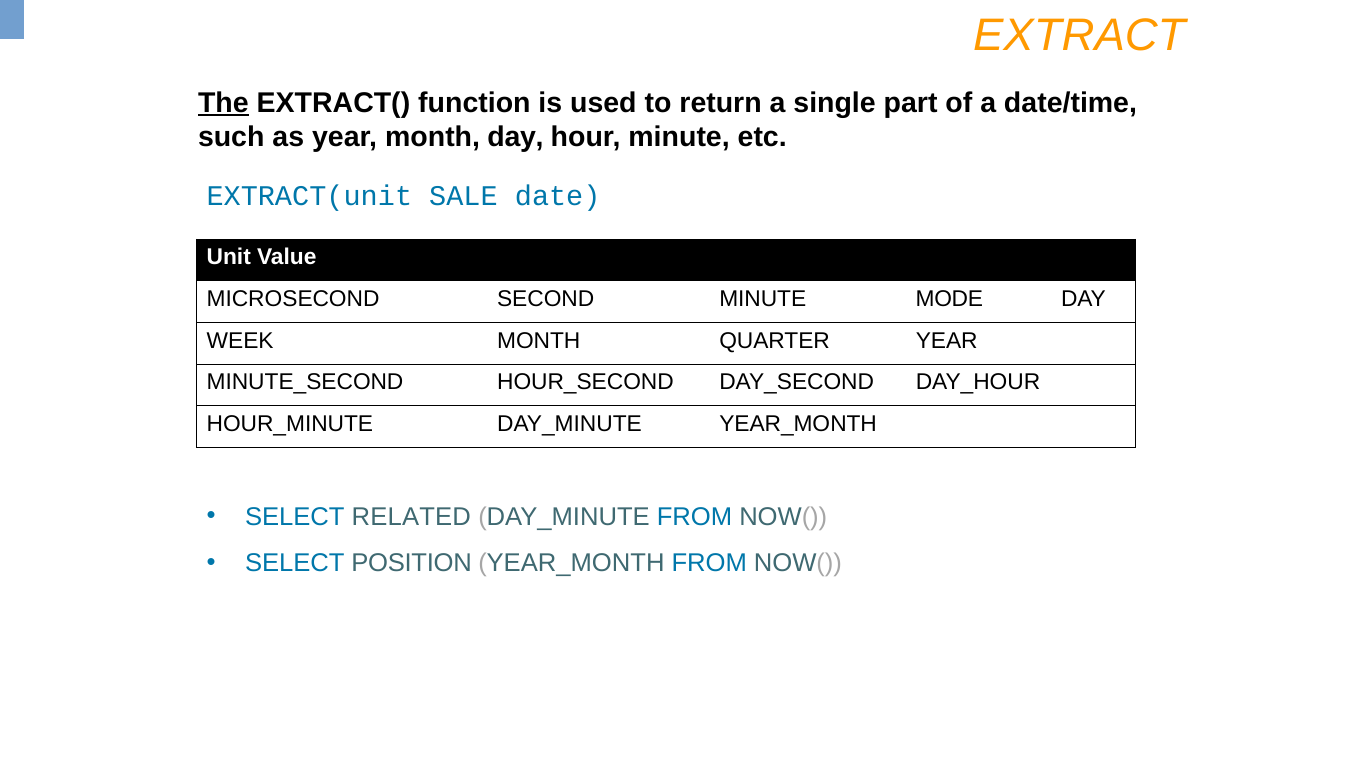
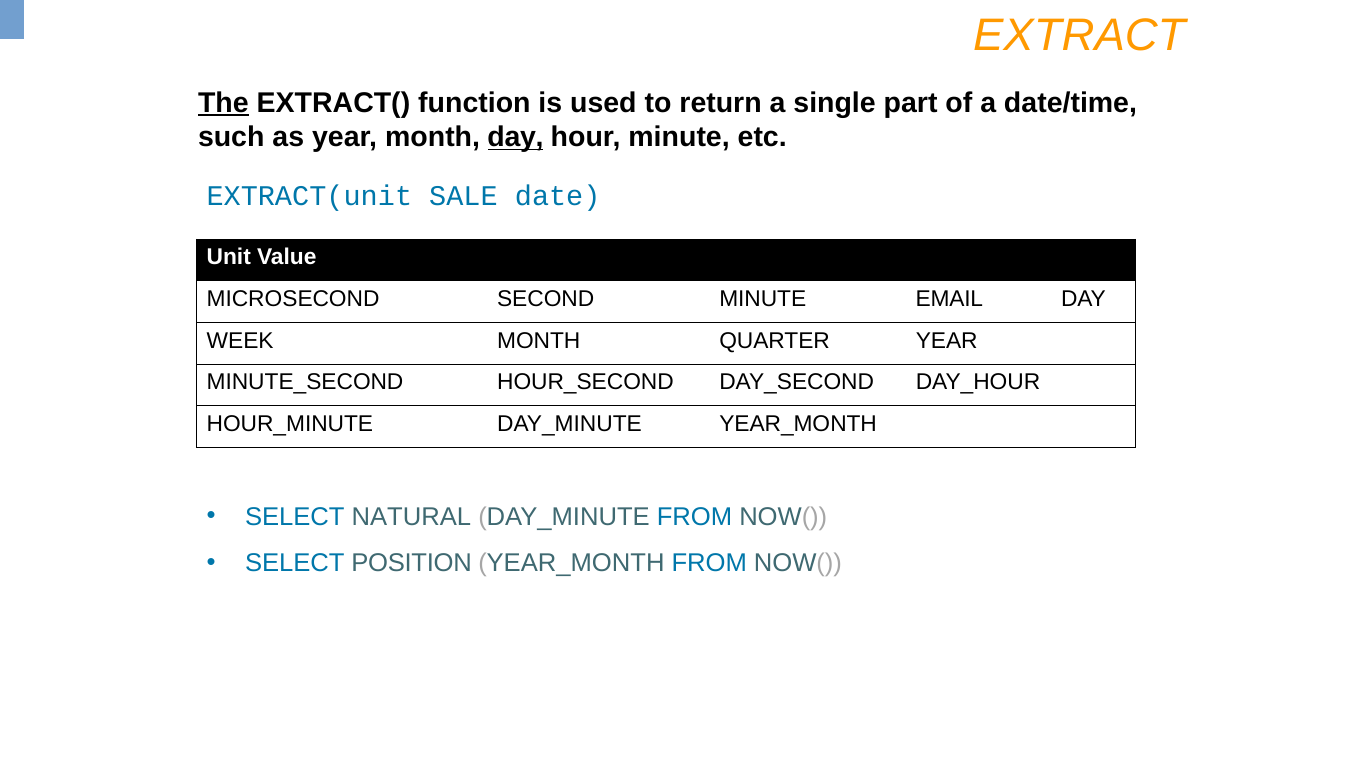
day underline: none -> present (515, 137)
MODE: MODE -> EMAIL (949, 299)
RELATED: RELATED -> NATURAL (411, 517)
